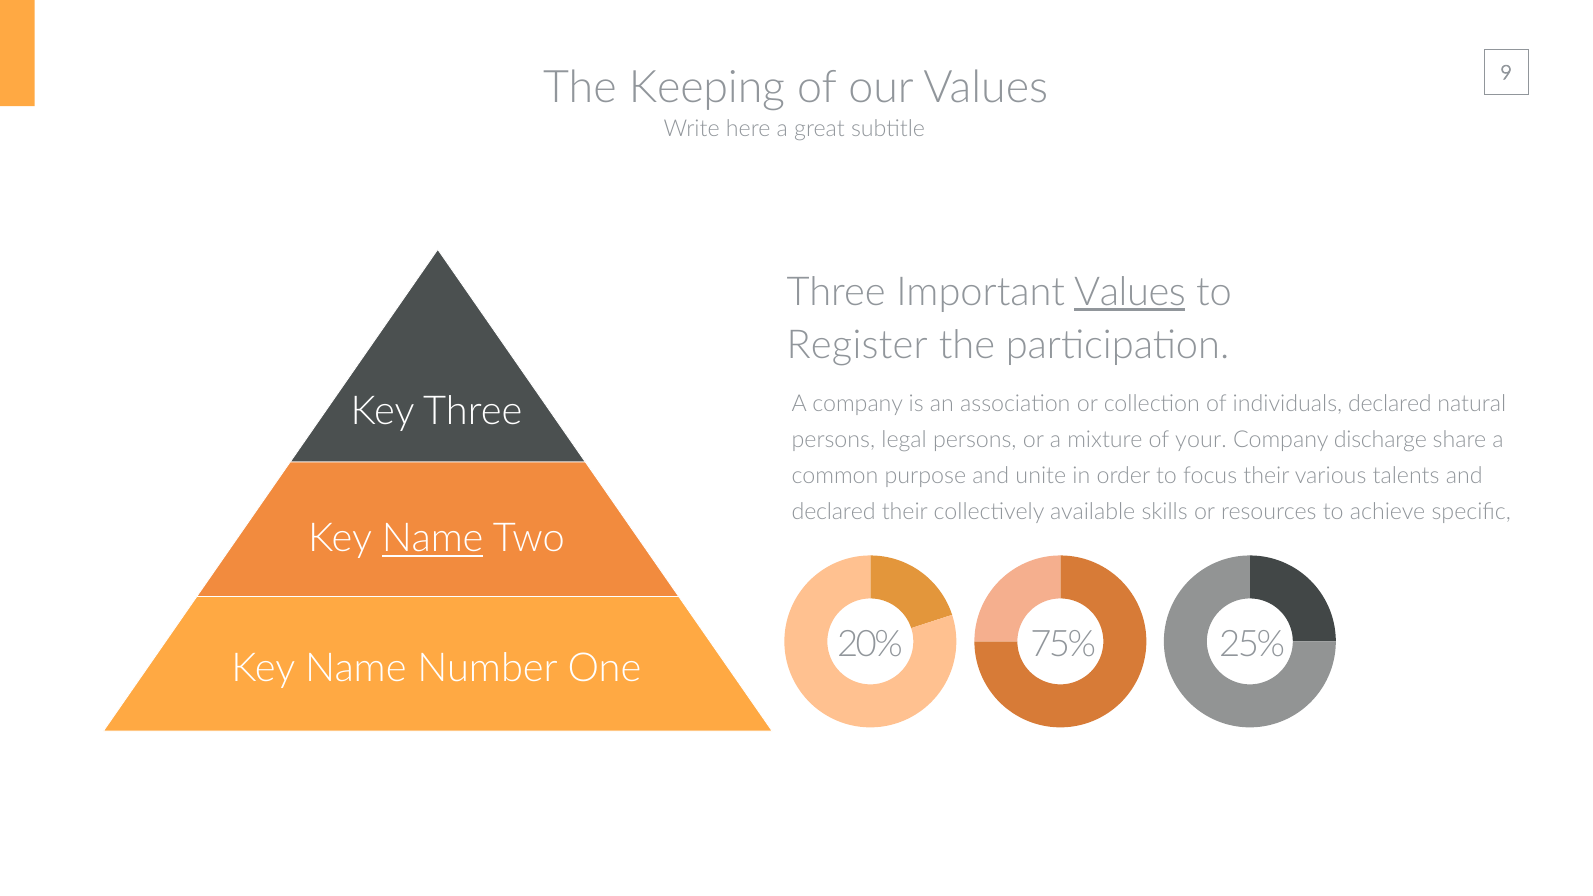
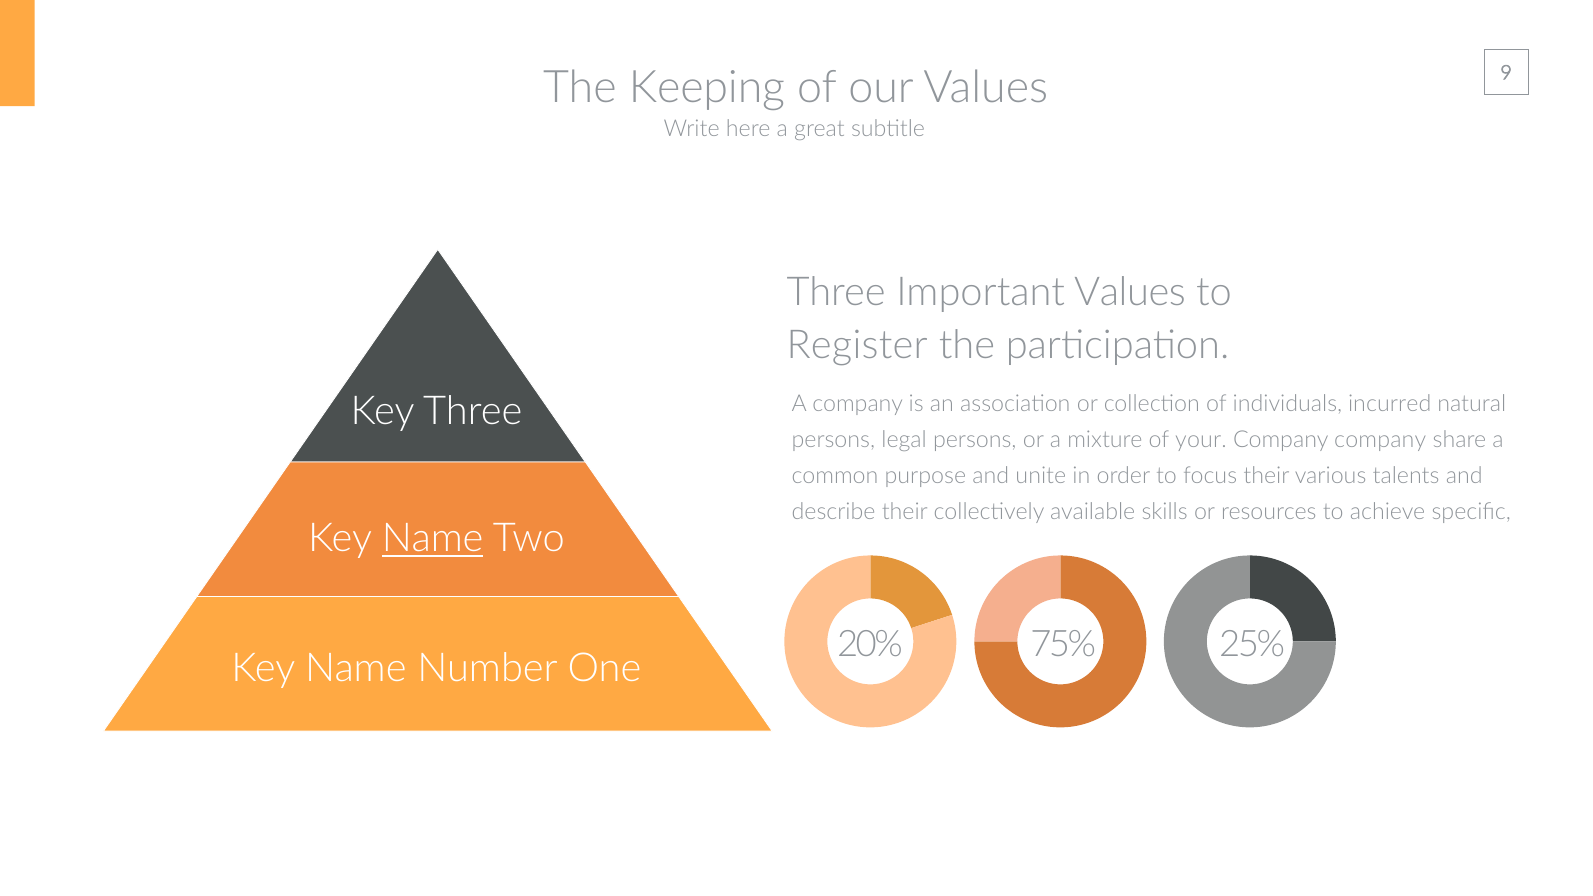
Values underline: present -> none (1130, 293)
individuals declared: declared -> incurred (1390, 404)
Company discharge: discharge -> company (1380, 440)
declared: declared -> describe (834, 512)
